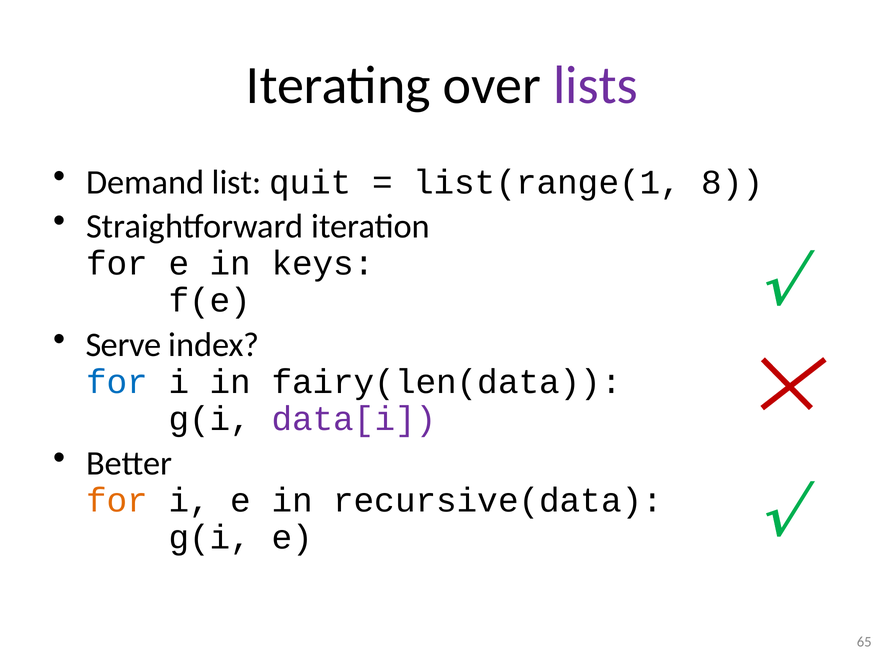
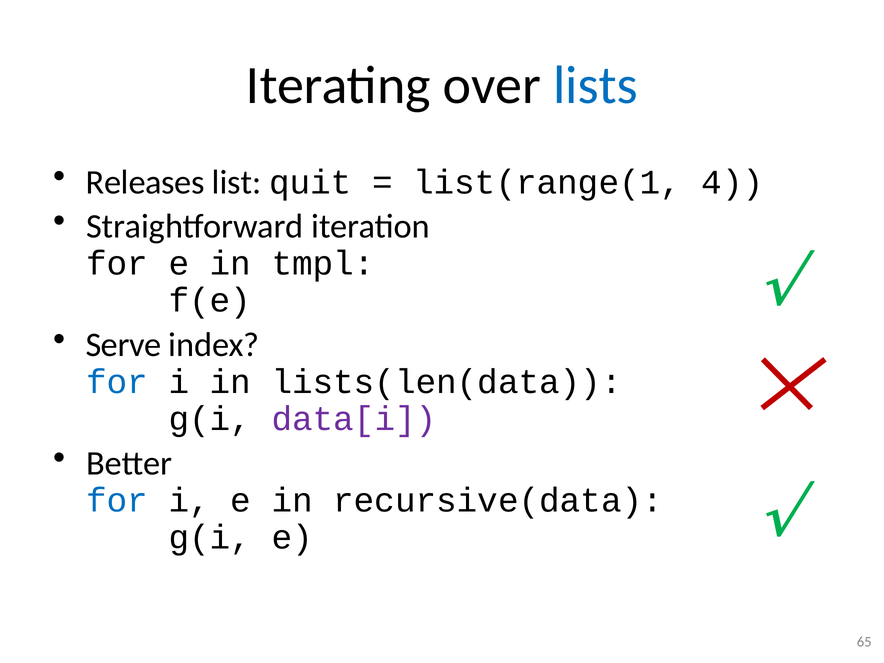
lists colour: purple -> blue (595, 86)
Demand: Demand -> Releases (145, 182)
8: 8 -> 4 (732, 182)
keys: keys -> tmpl (323, 263)
fairy(len(data: fairy(len(data -> lists(len(data (447, 382)
for colour: orange -> blue (117, 500)
